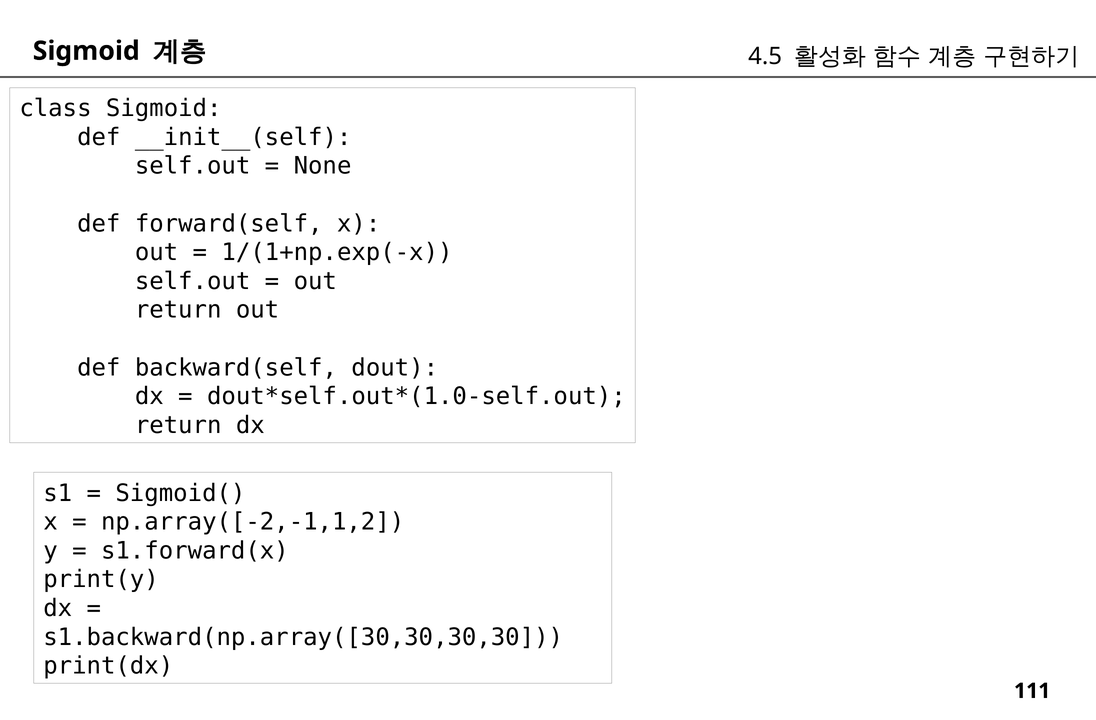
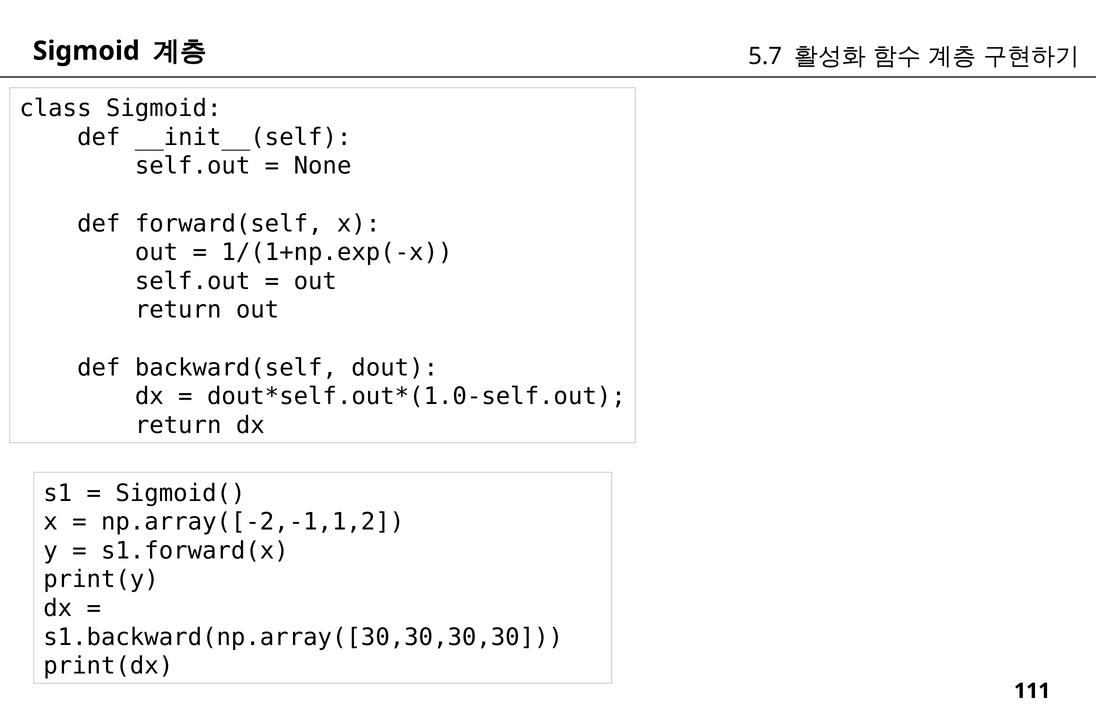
4.5: 4.5 -> 5.7 (765, 56)
